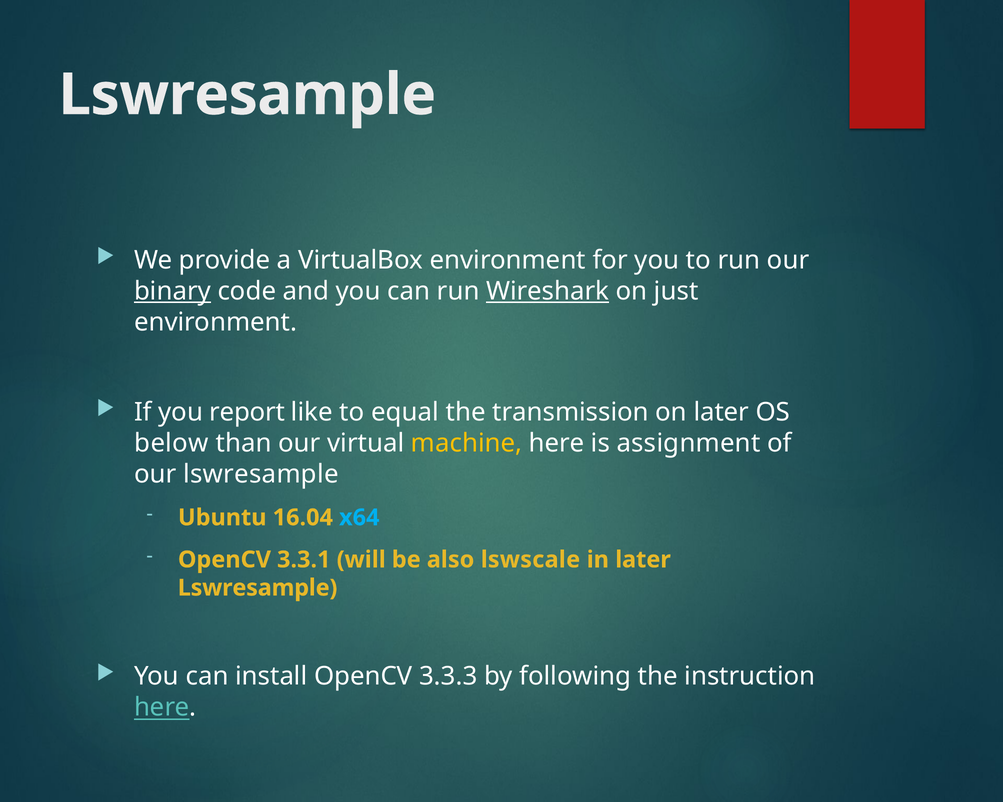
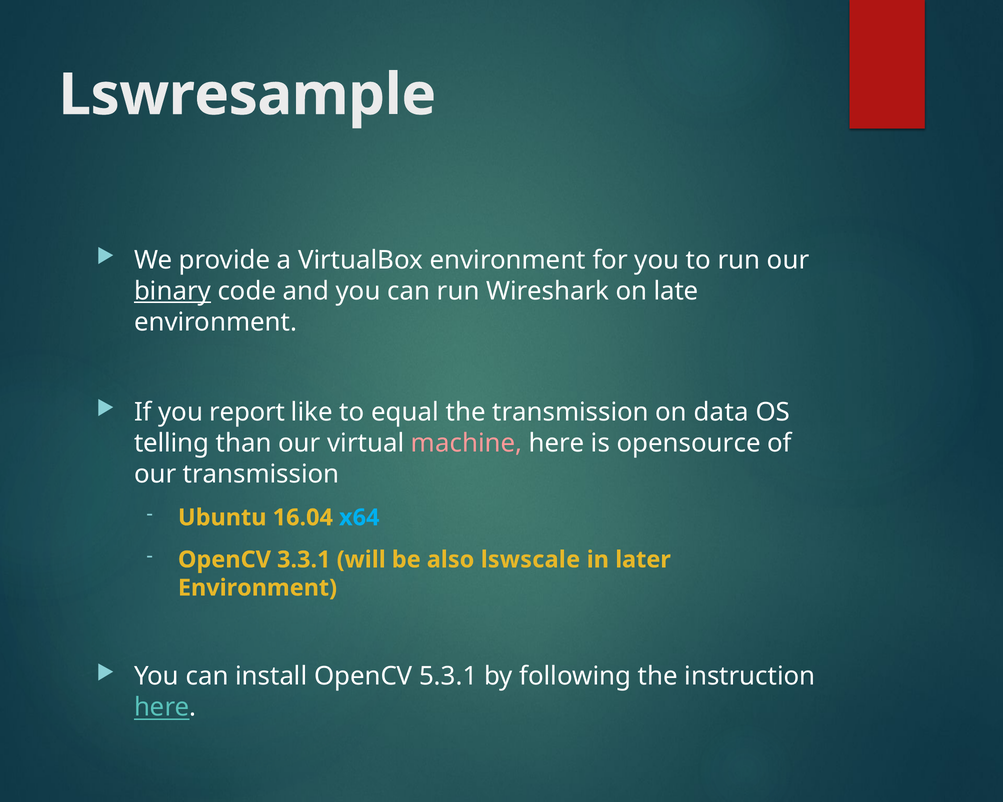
Wireshark underline: present -> none (548, 291)
just: just -> late (676, 291)
on later: later -> data (721, 412)
below: below -> telling (172, 443)
machine colour: yellow -> pink (467, 443)
assignment: assignment -> opensource (689, 443)
our lswresample: lswresample -> transmission (261, 474)
Lswresample: Lswresample -> Environment (257, 588)
3.3.3: 3.3.3 -> 5.3.1 (448, 677)
